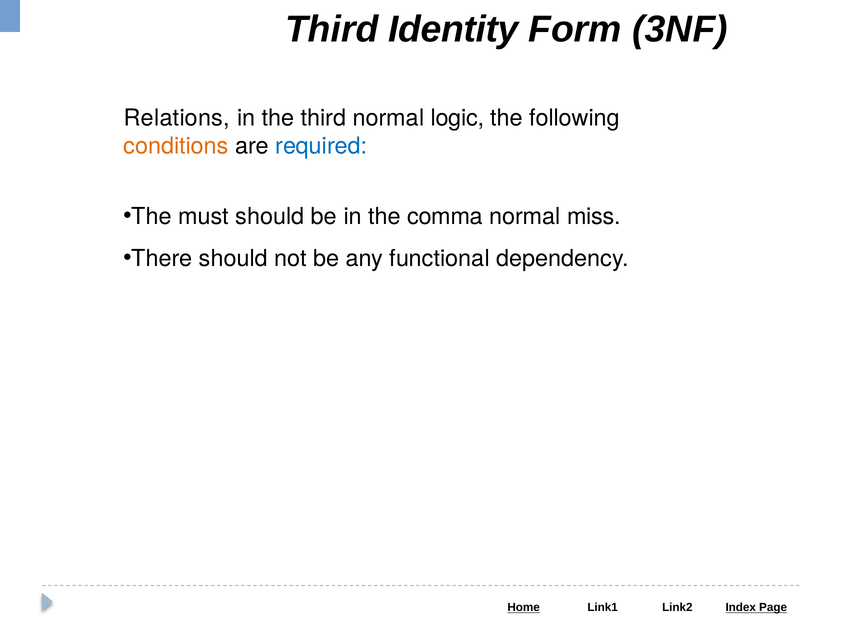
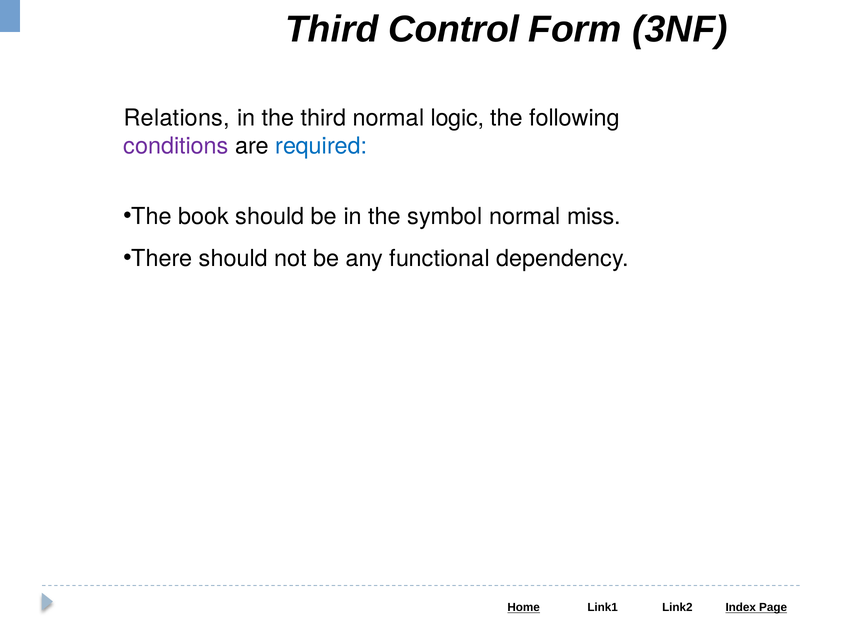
Identity: Identity -> Control (454, 29)
conditions colour: orange -> purple (176, 146)
must: must -> book (204, 216)
comma: comma -> symbol (445, 216)
